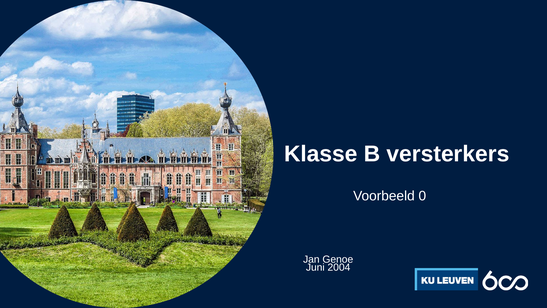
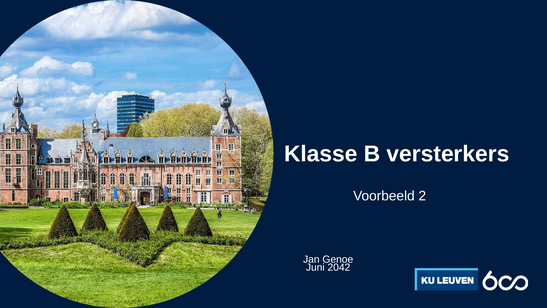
0: 0 -> 2 (422, 196)
2004: 2004 -> 2042 (339, 267)
